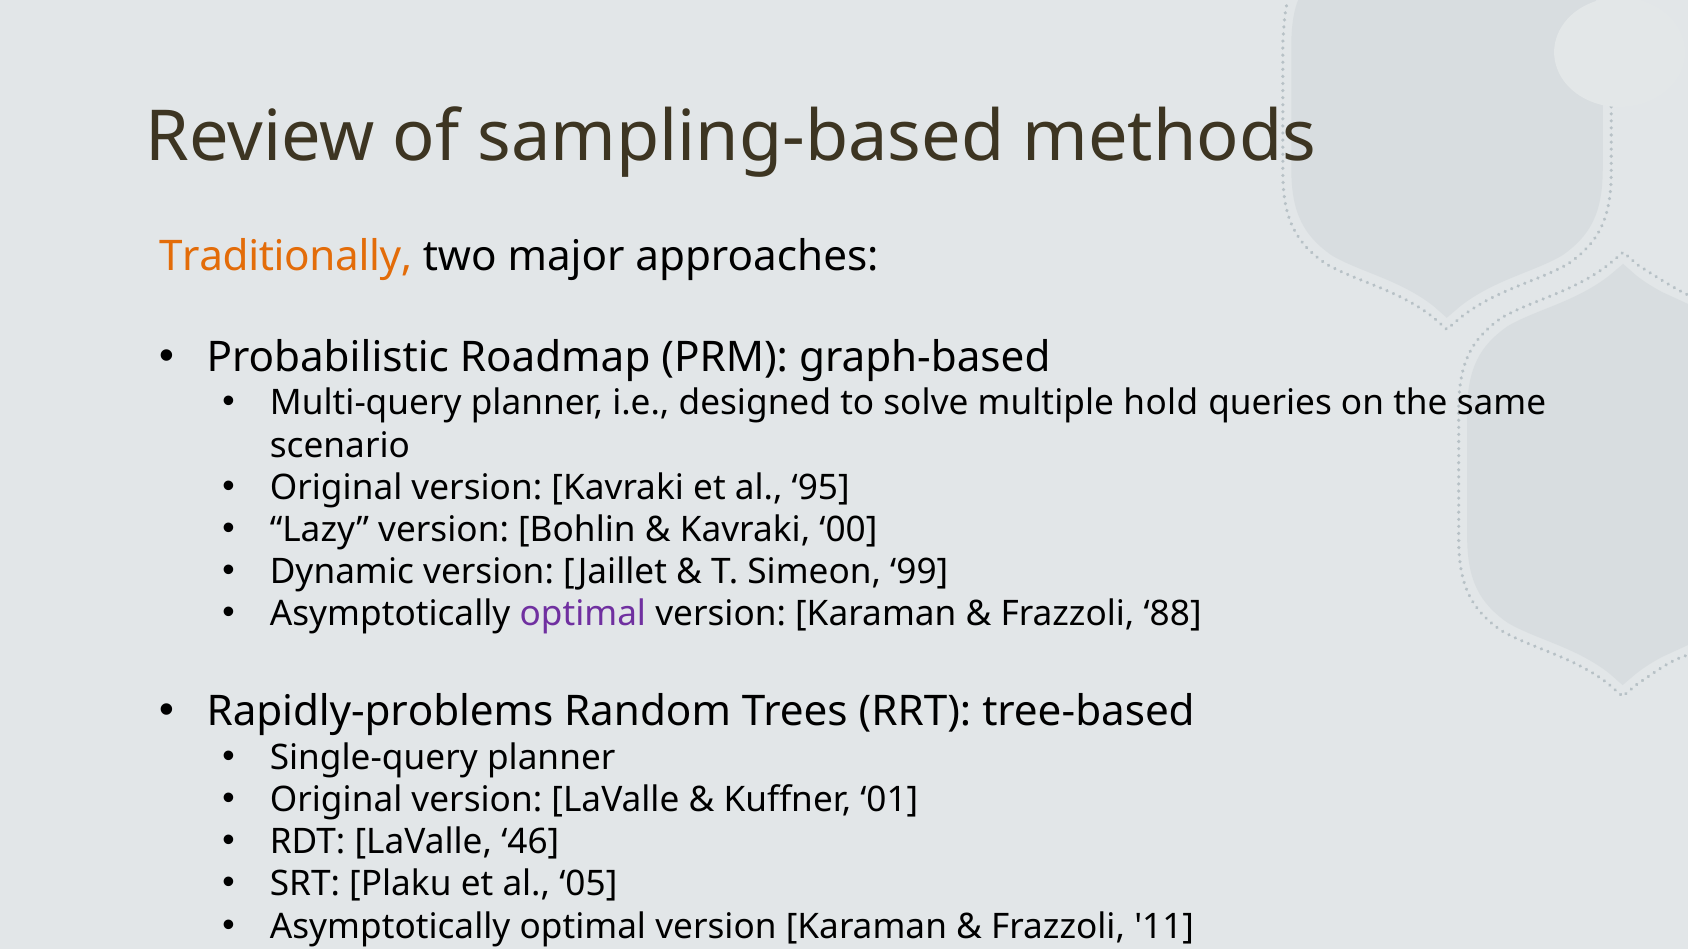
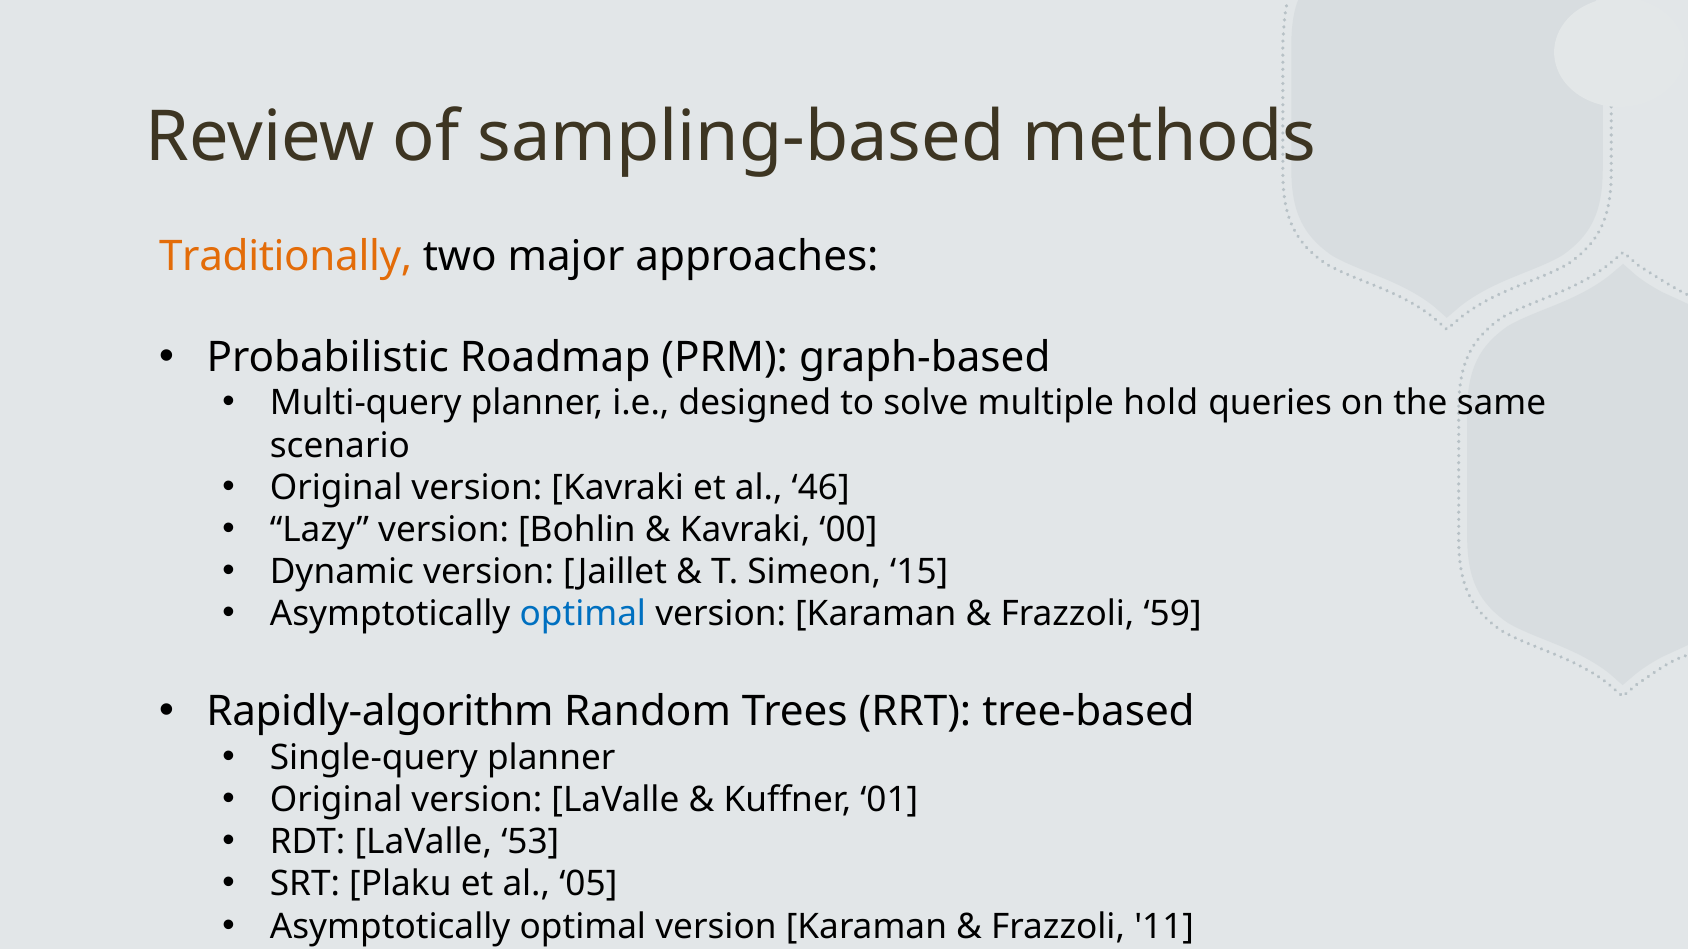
95: 95 -> 46 (821, 488)
99: 99 -> 15 (919, 572)
optimal colour: purple -> blue (583, 615)
88: 88 -> 59 (1173, 615)
Rapidly-problems: Rapidly-problems -> Rapidly-algorithm (380, 712)
46: 46 -> 53 (530, 843)
